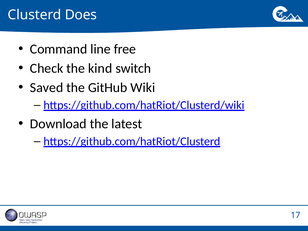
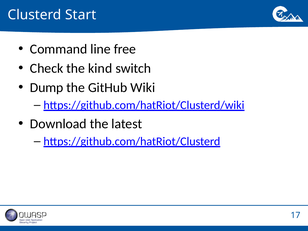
Does: Does -> Start (81, 15)
Saved: Saved -> Dump (47, 88)
